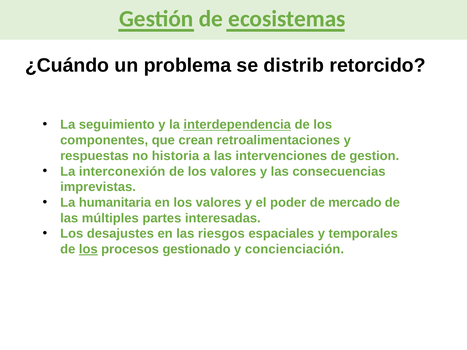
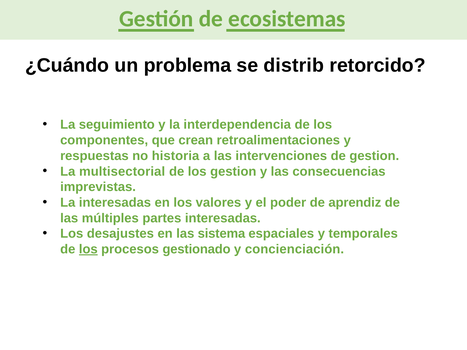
interdependencia underline: present -> none (237, 125)
interconexión: interconexión -> multisectorial (122, 172)
de los valores: valores -> gestion (233, 172)
La humanitaria: humanitaria -> interesadas (115, 203)
mercado: mercado -> aprendiz (355, 203)
riesgos: riesgos -> sistema (221, 234)
